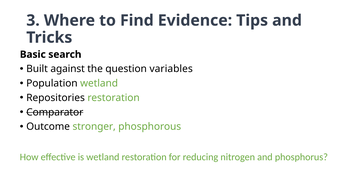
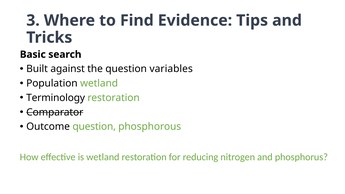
Repositories: Repositories -> Terminology (56, 98)
Outcome stronger: stronger -> question (94, 127)
